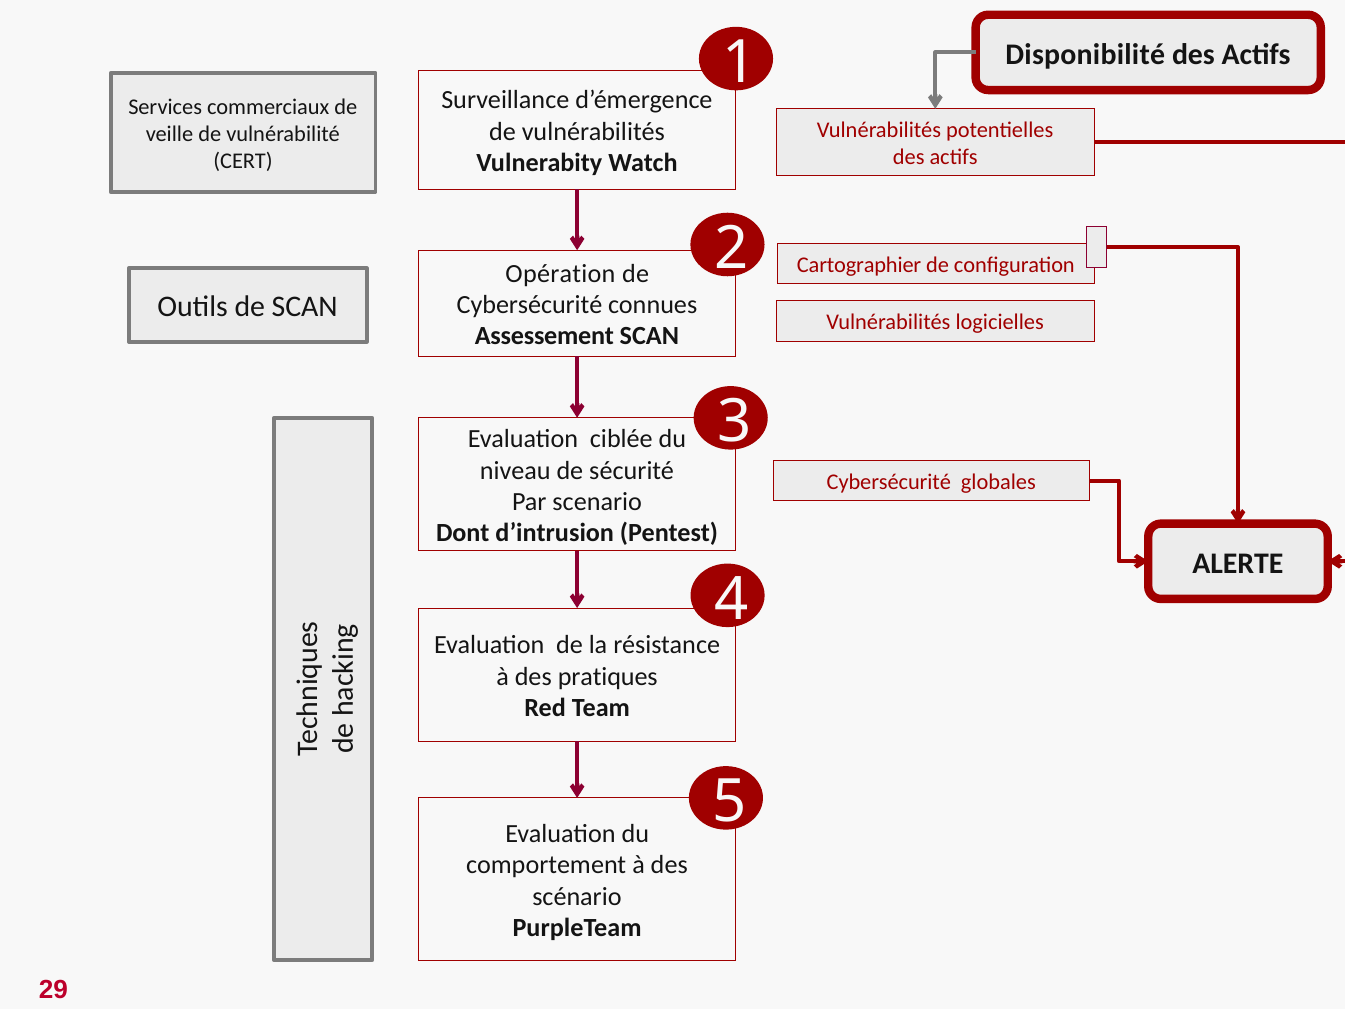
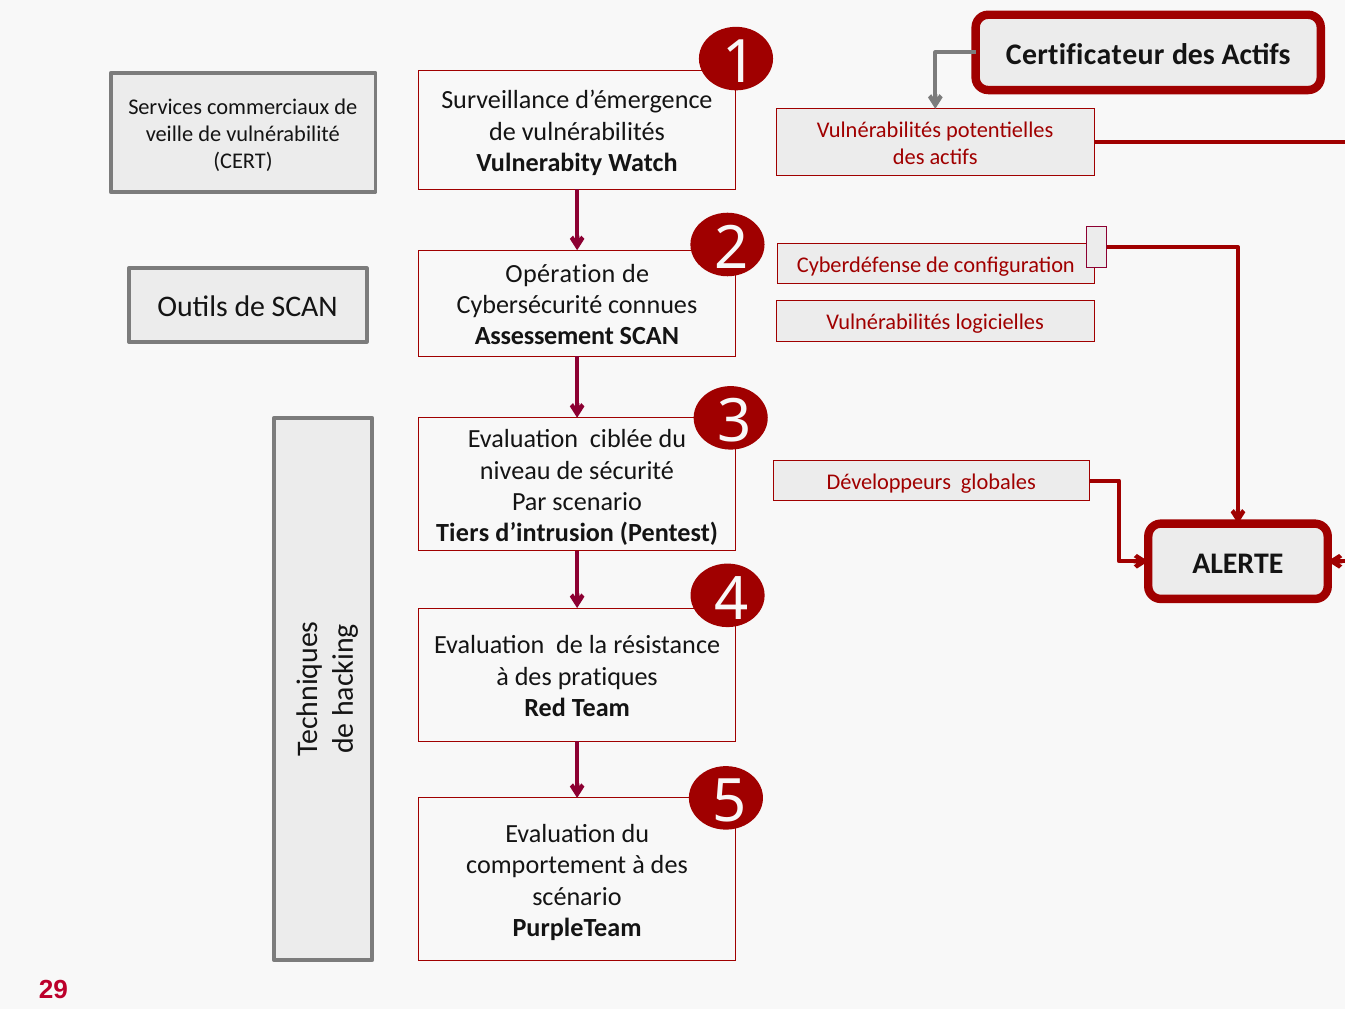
Disponibilité: Disponibilité -> Certificateur (1085, 54)
Cartographier: Cartographier -> Cyberdéfense (859, 265)
Cybersécurité: Cybersécurité -> Développeurs (889, 482)
Dont: Dont -> Tiers (463, 533)
